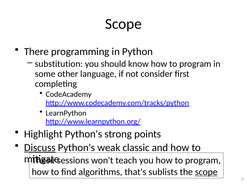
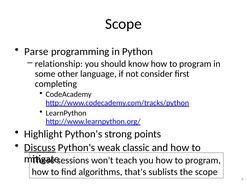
There: There -> Parse (36, 52)
substitution: substitution -> relationship (59, 64)
scope underline: present -> none (206, 172)
